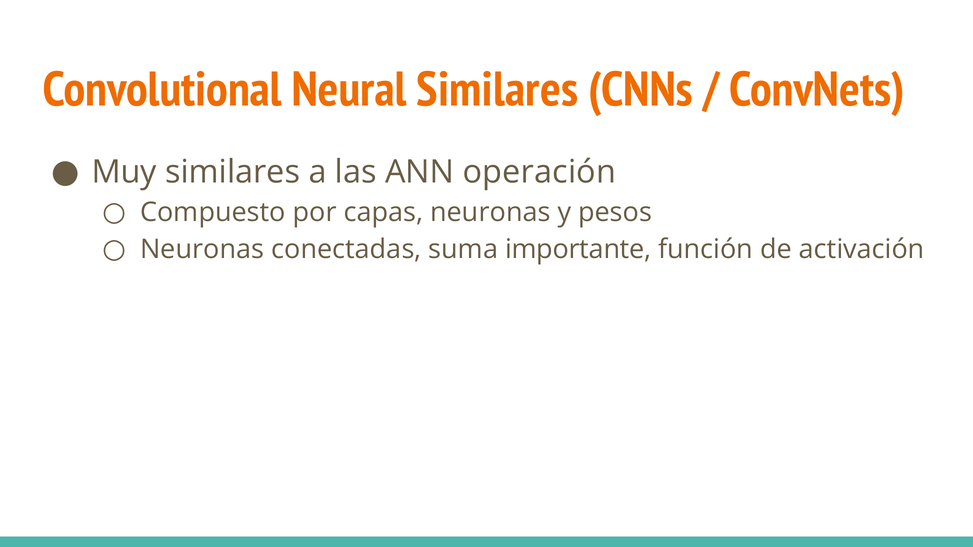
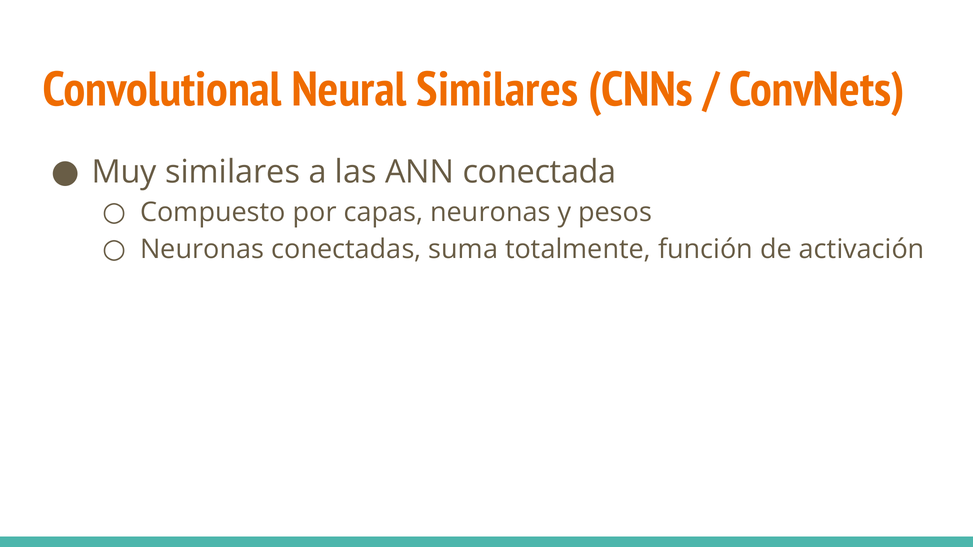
operación: operación -> conectada (540, 172)
importante: importante -> totalmente (578, 250)
